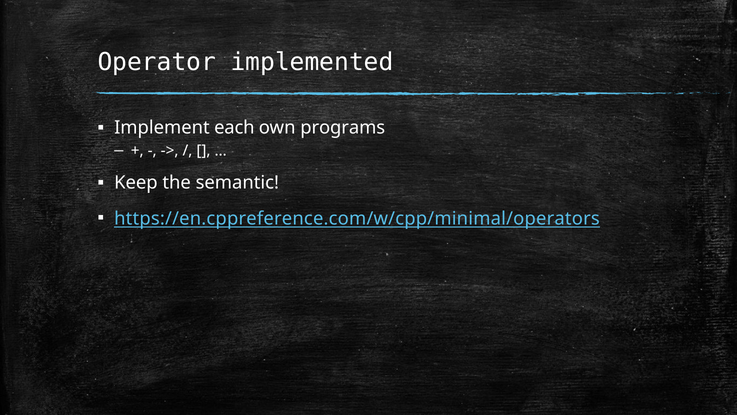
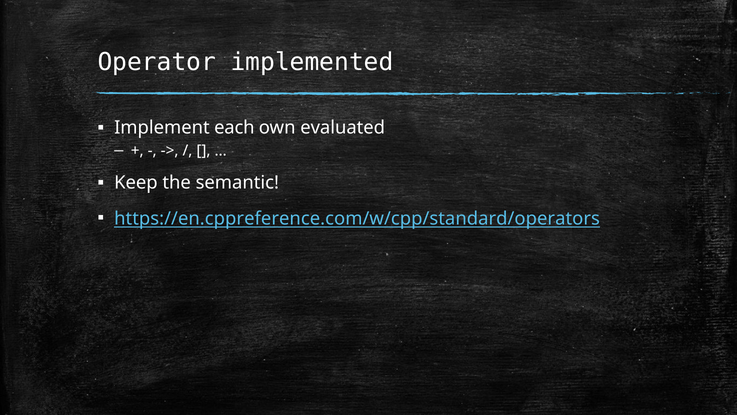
programs: programs -> evaluated (343, 128)
https://en.cppreference.com/w/cpp/minimal/operators: https://en.cppreference.com/w/cpp/minimal/operators -> https://en.cppreference.com/w/cpp/standard/operators (357, 219)
